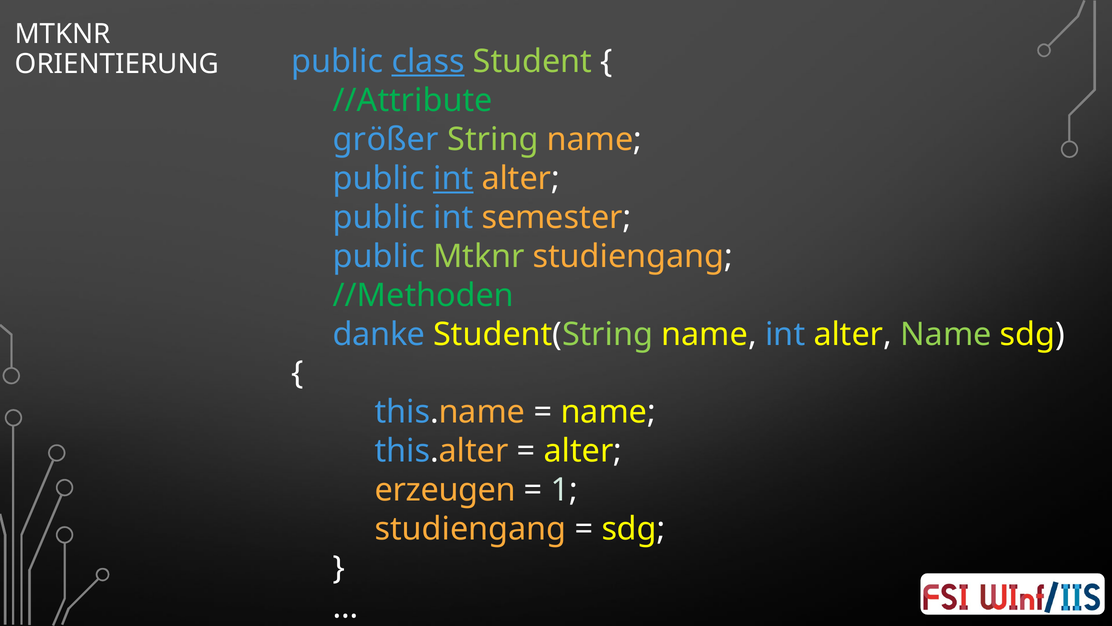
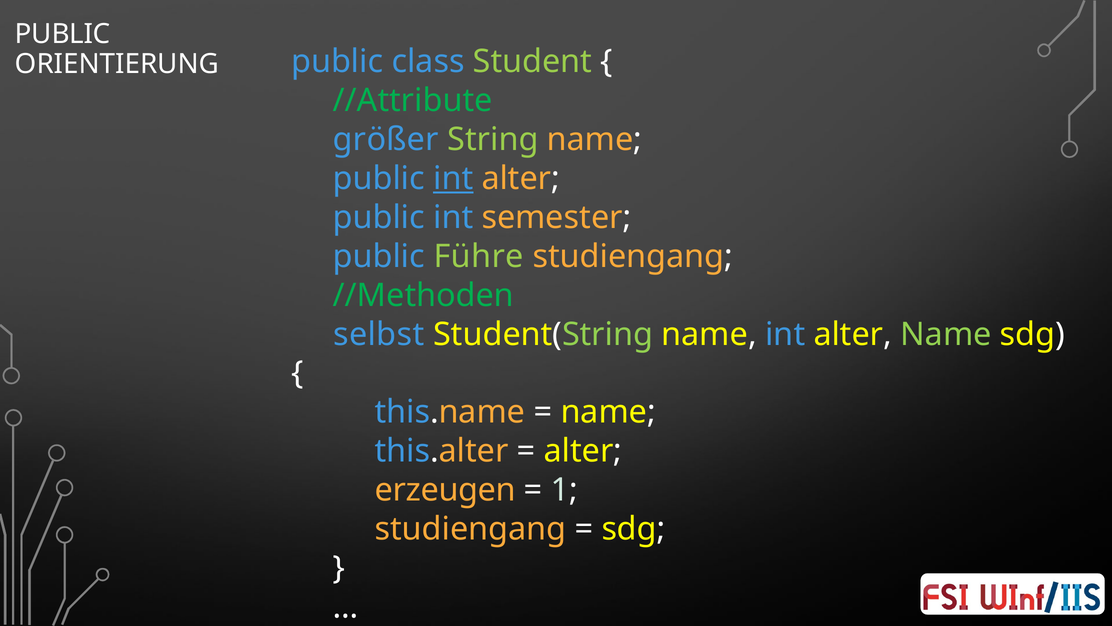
MTKNR: MTKNR -> PUBLIC (63, 34)
class underline: present -> none (428, 61)
public Mtknr: Mtknr -> Führe (479, 256)
danke: danke -> selbst (379, 334)
